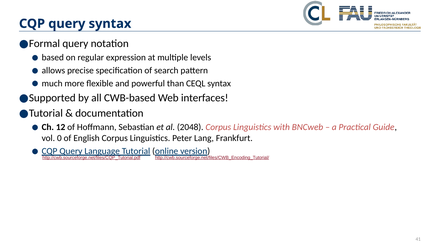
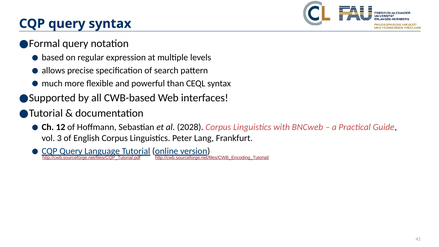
2048: 2048 -> 2028 (190, 127)
0: 0 -> 3 (59, 138)
